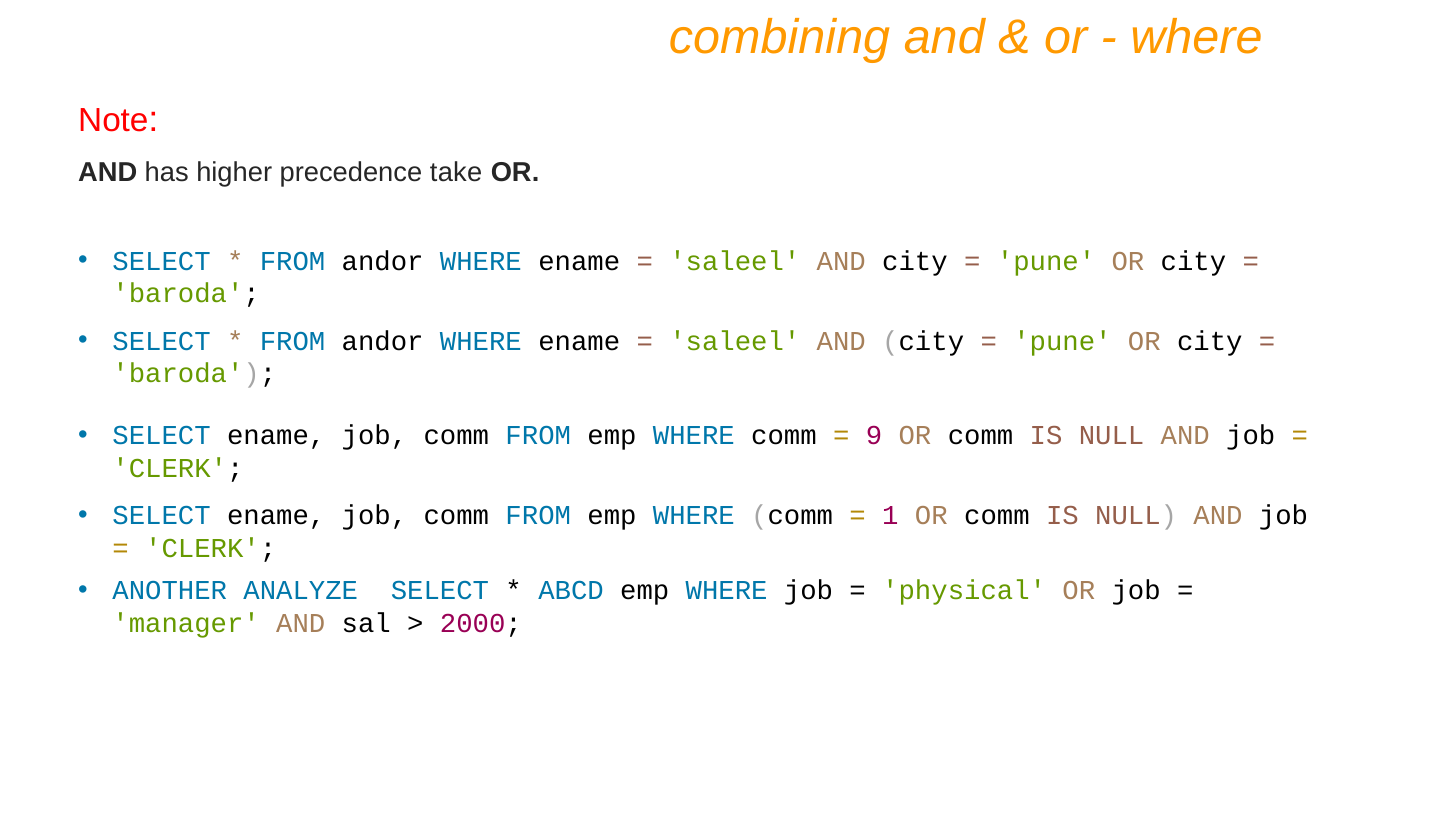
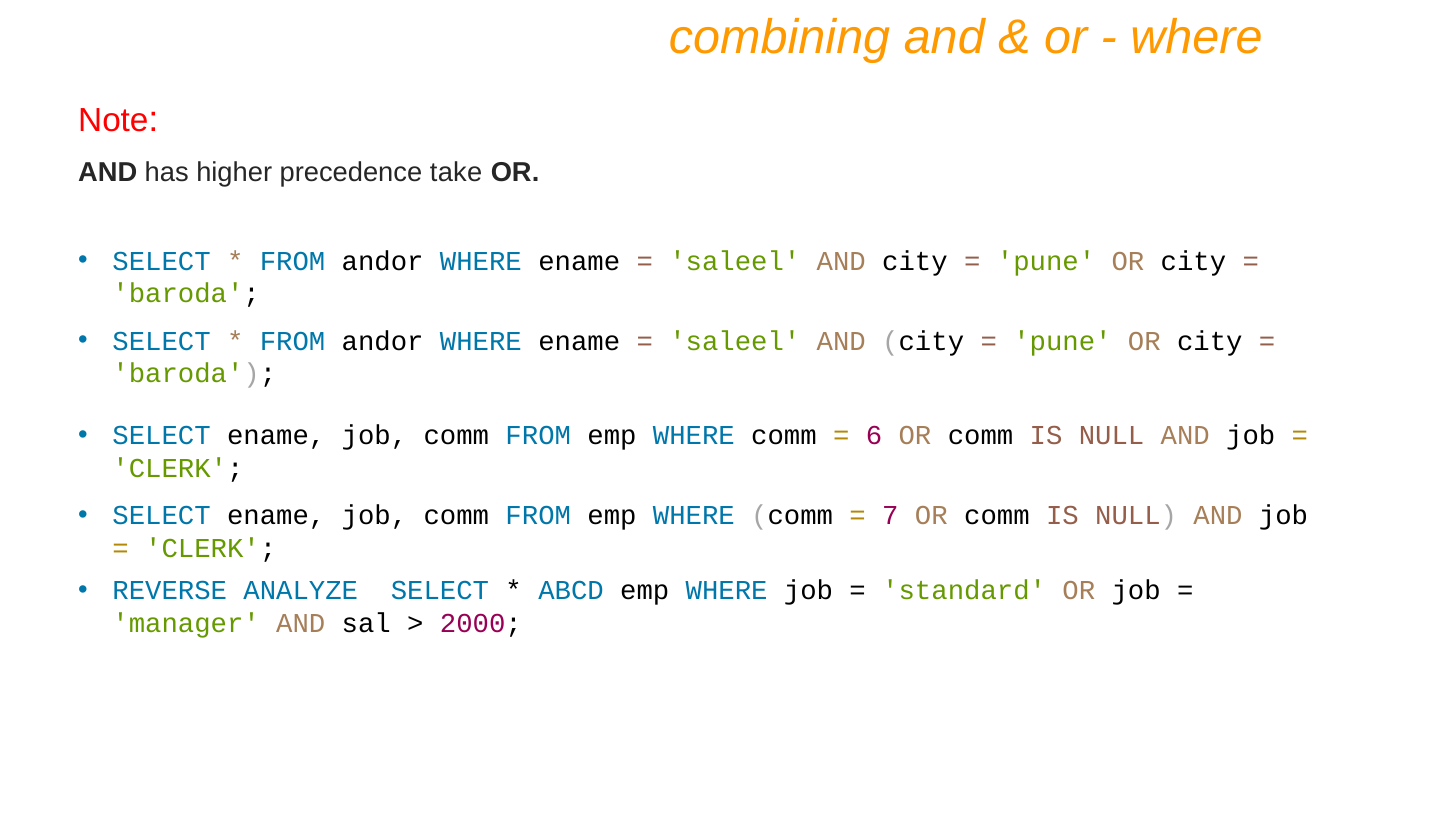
9: 9 -> 6 (874, 436)
1: 1 -> 7 (890, 516)
ANOTHER: ANOTHER -> REVERSE (170, 591)
physical: physical -> standard (964, 591)
